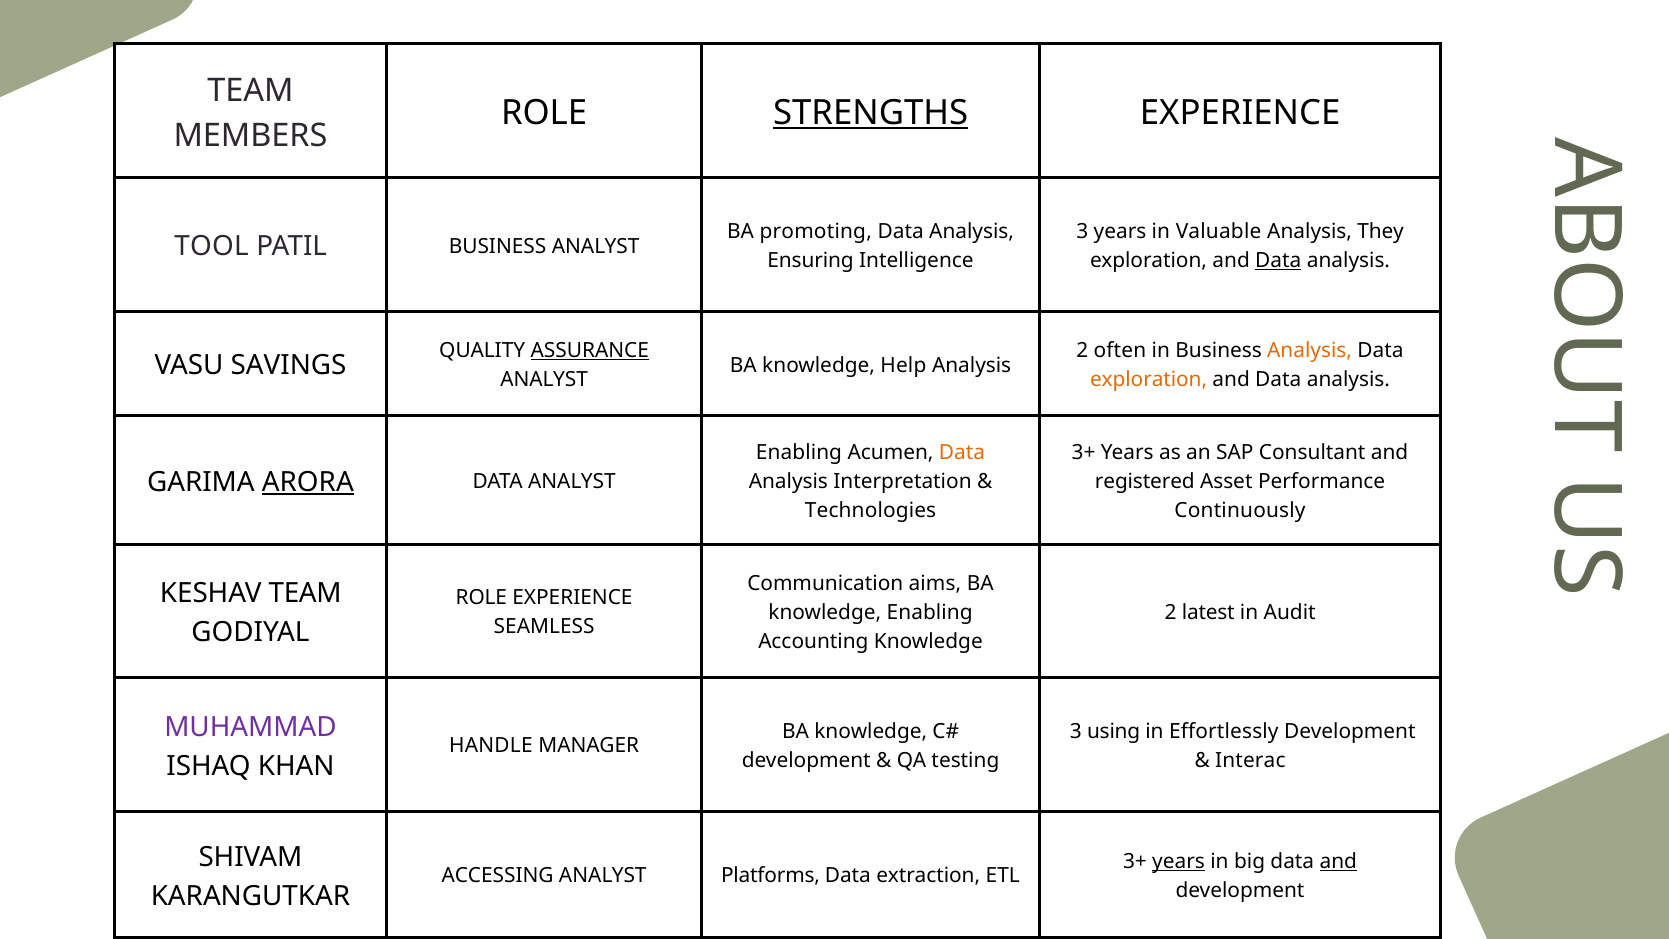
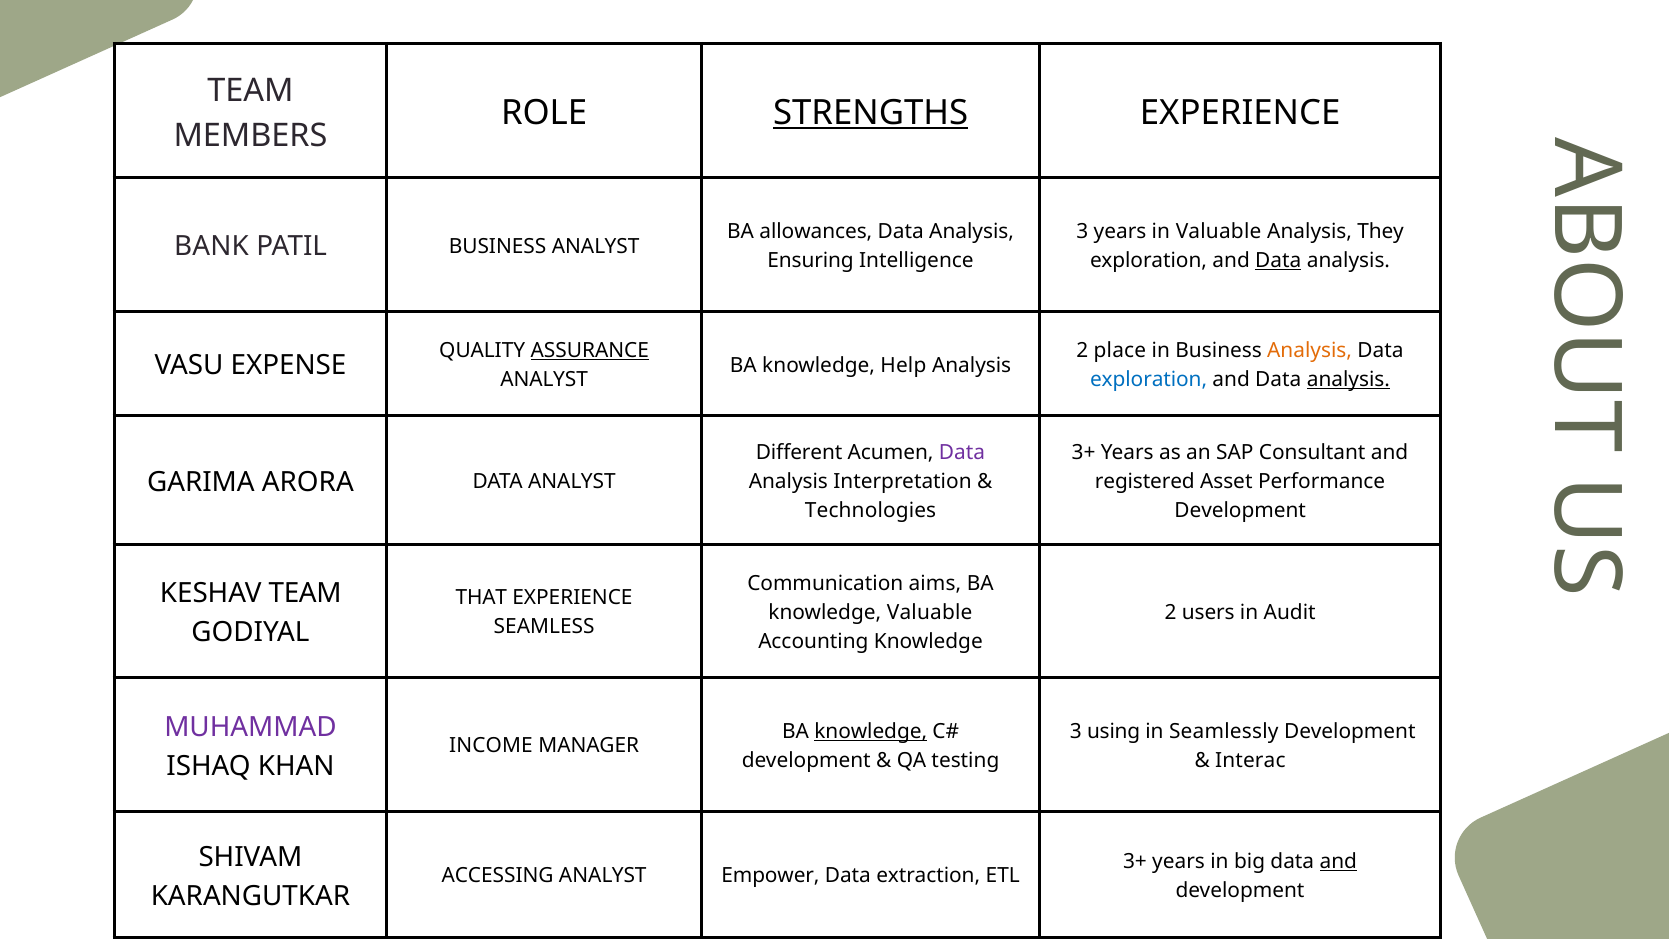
promoting: promoting -> allowances (816, 232)
TOOL: TOOL -> BANK (211, 247)
often: often -> place (1120, 351)
SAVINGS: SAVINGS -> EXPENSE (289, 366)
exploration colour: orange -> blue (1149, 380)
analysis underline: none -> present (1348, 380)
Enabling: Enabling -> Different (799, 452)
Data colour: orange -> purple (962, 452)
ARORA underline: present -> none (308, 482)
Continuously: Continuously -> Development (1240, 511)
ROLE: ROLE -> THAT (481, 598)
knowledge Enabling: Enabling -> Valuable (930, 612)
latest: latest -> users (1208, 612)
knowledge underline: none -> present (871, 731)
Effortlessly: Effortlessly -> Seamlessly (1224, 731)
HANDLE: HANDLE -> INCOME (491, 746)
years underline: present -> none (1179, 861)
Platforms: Platforms -> Empower (770, 876)
